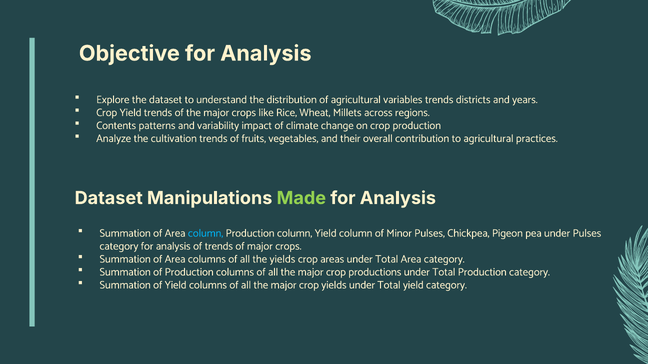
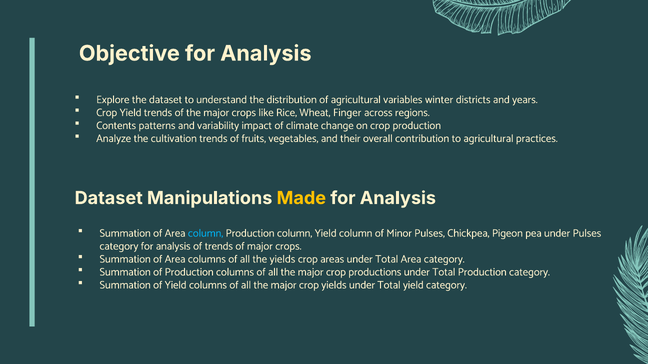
variables trends: trends -> winter (439, 100)
Millets: Millets -> Finger (347, 113)
Made colour: light green -> yellow (301, 198)
